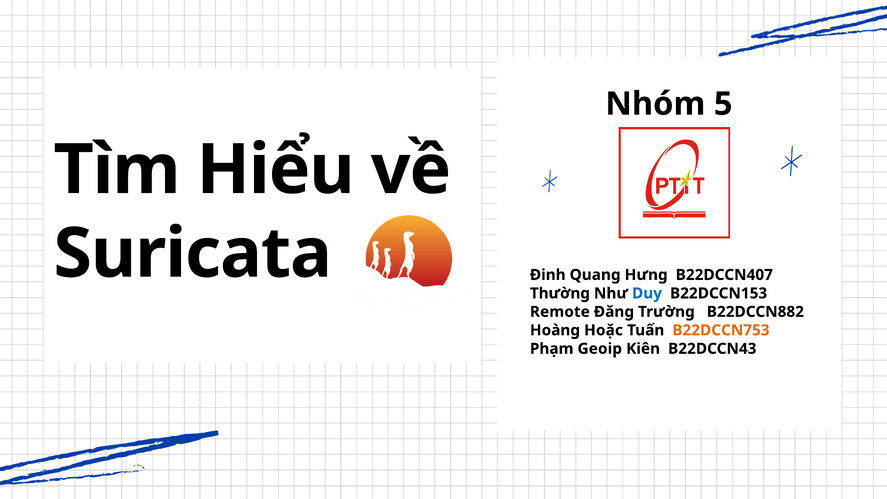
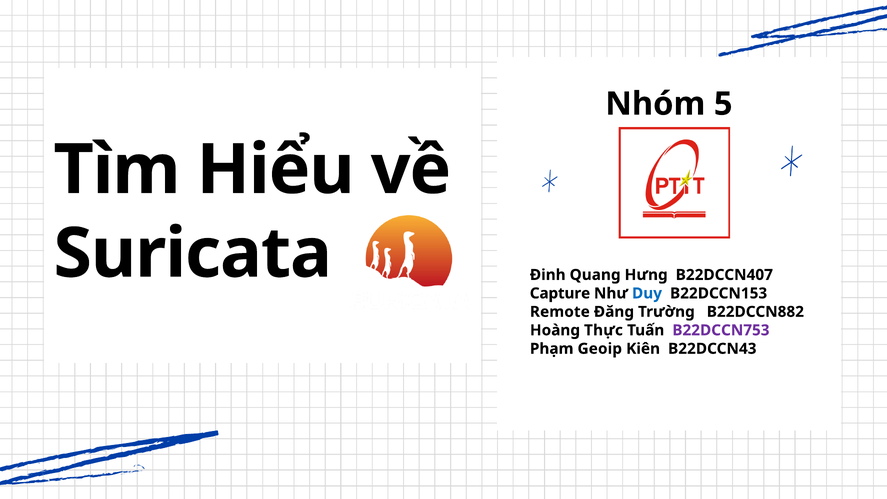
Thường: Thường -> Capture (560, 293)
Hoặc: Hoặc -> Thực (603, 330)
B22DCCN753 colour: orange -> purple (721, 330)
